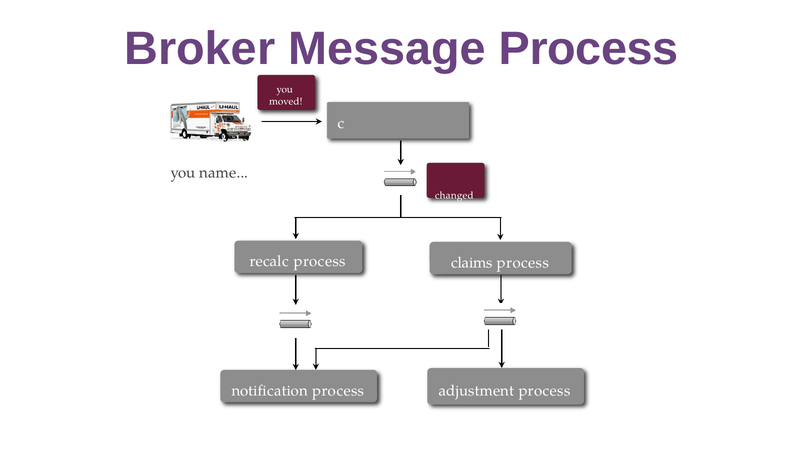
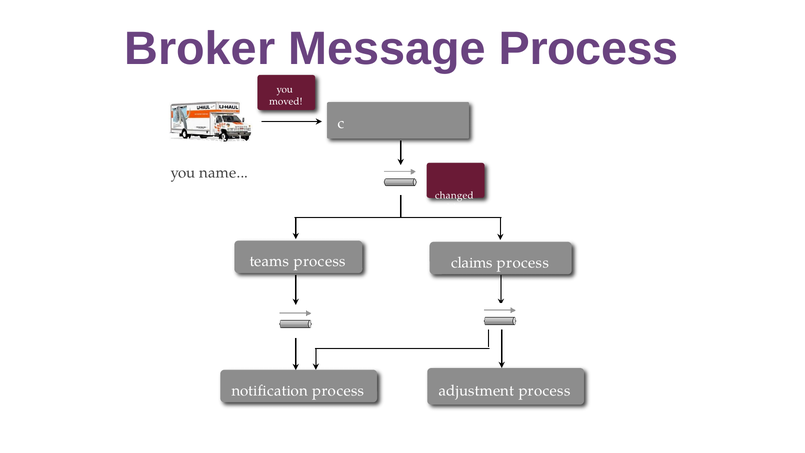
domain: domain -> abstract (257, 141)
recalc: recalc -> teams (269, 261)
